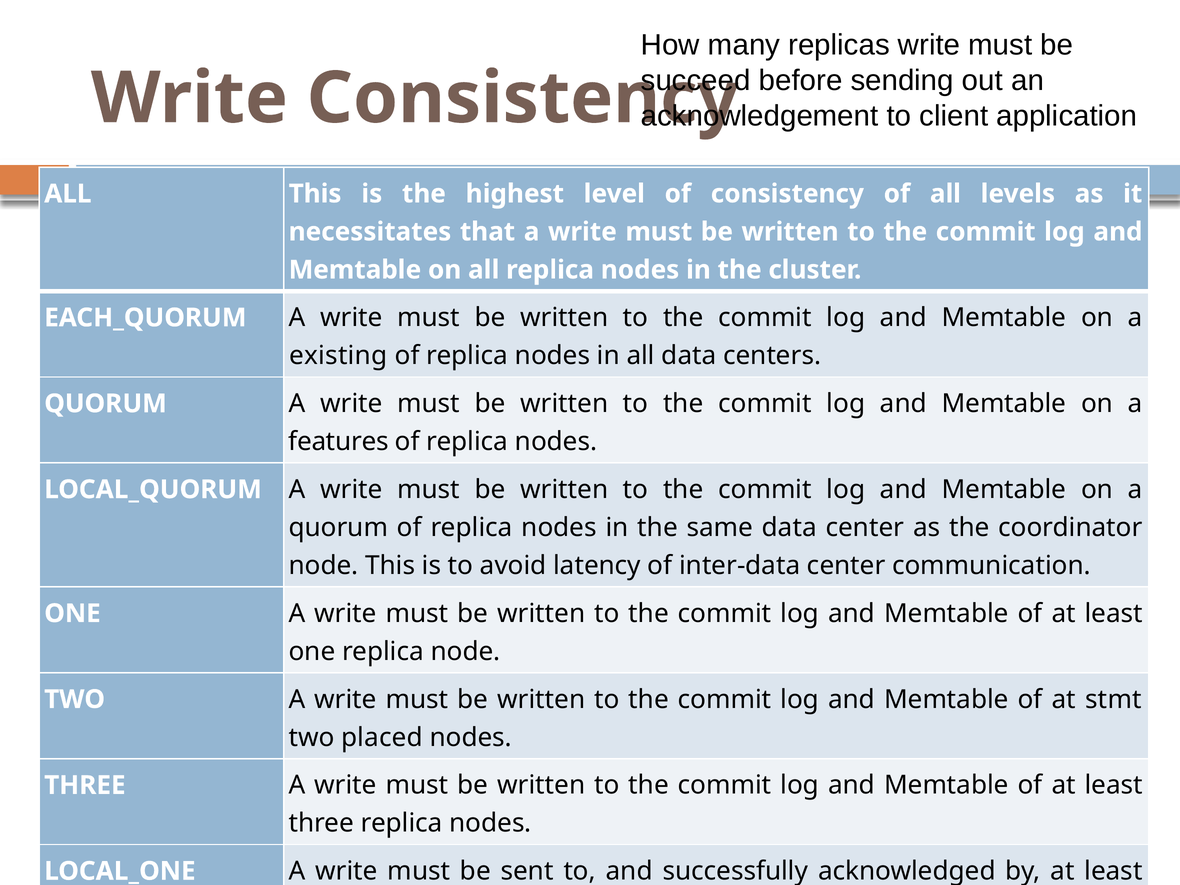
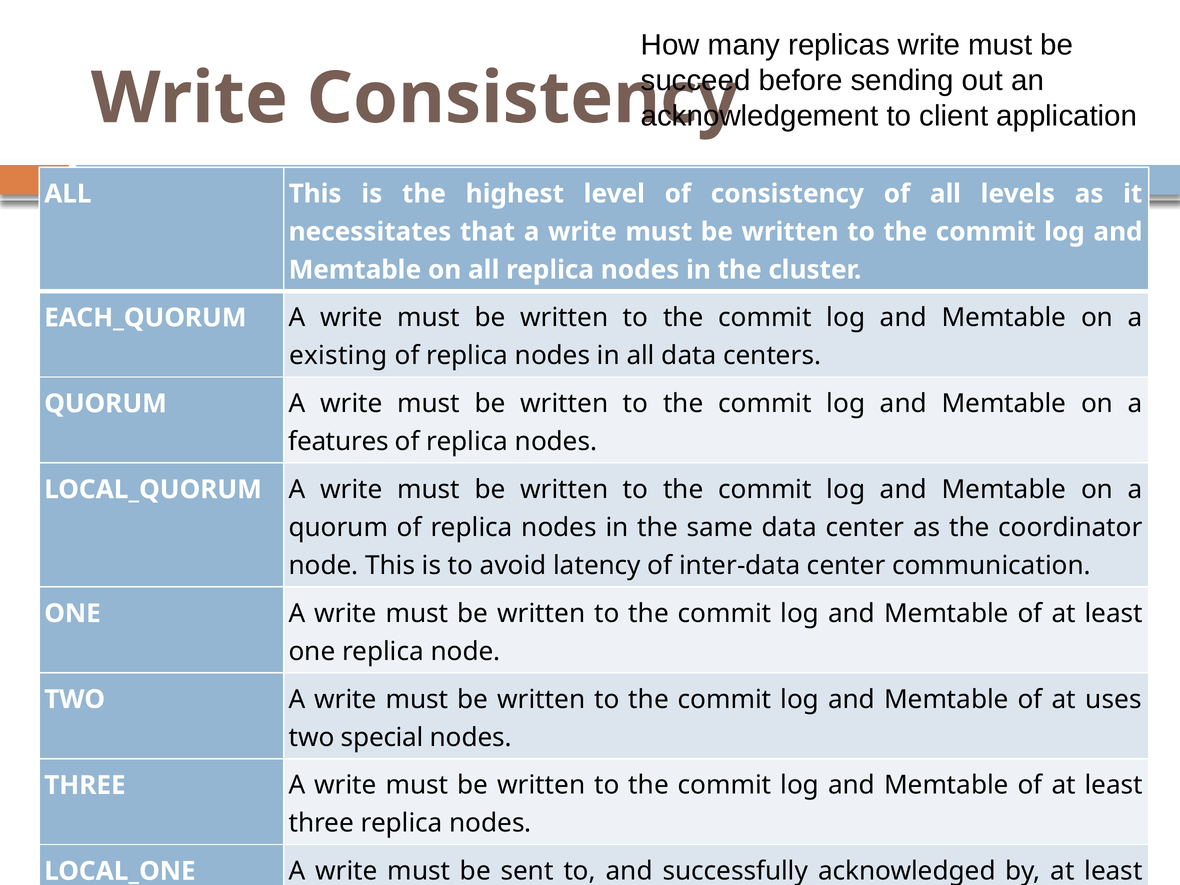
stmt: stmt -> uses (1114, 699)
placed: placed -> special (382, 737)
